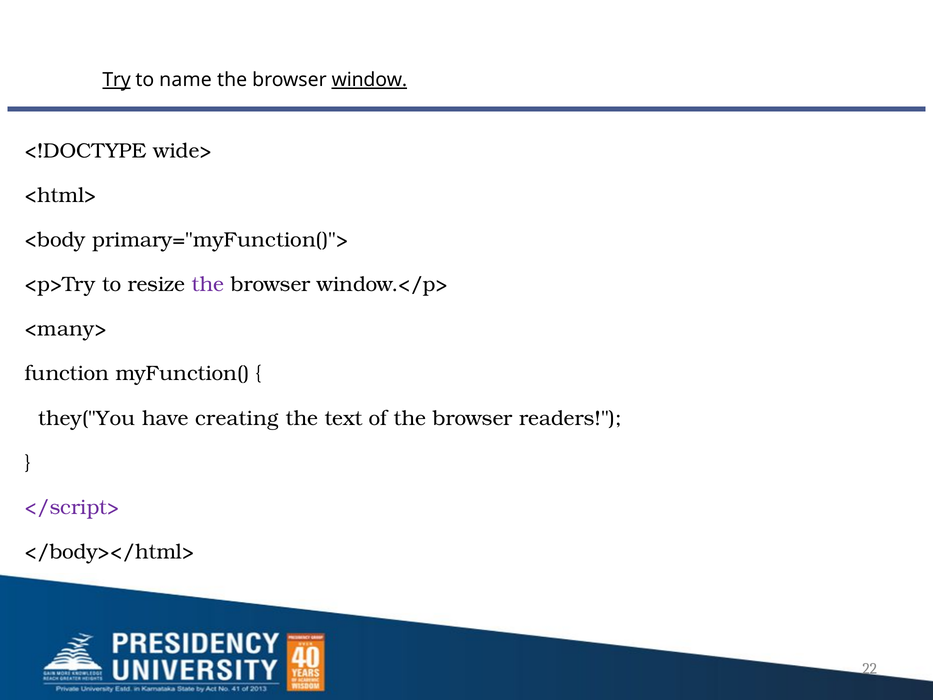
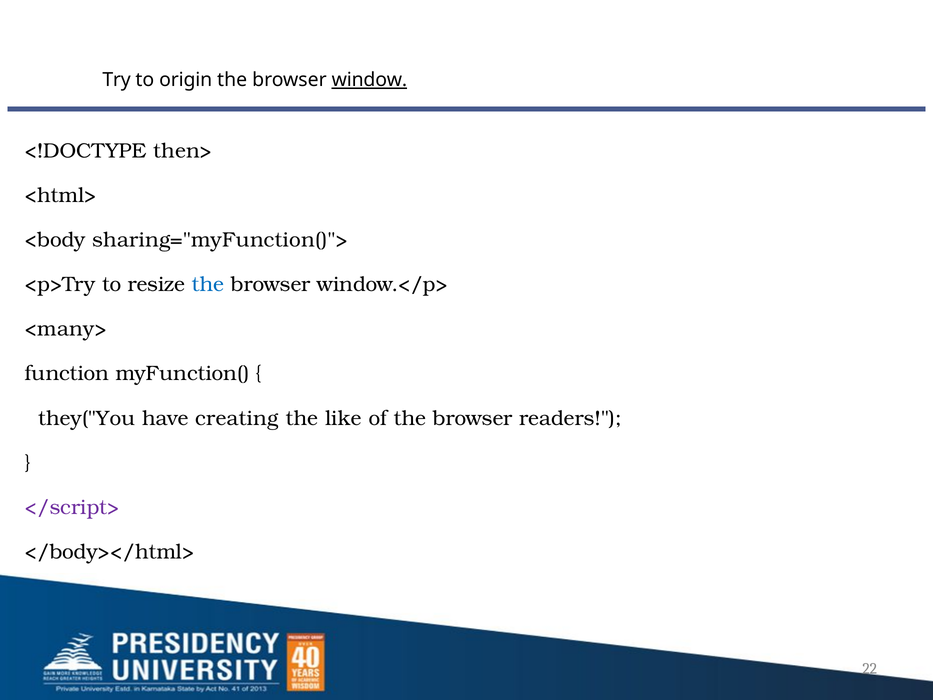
Try underline: present -> none (117, 80)
name: name -> origin (186, 80)
wide>: wide> -> then> (183, 151)
primary="myFunction()">: primary="myFunction()"> -> sharing="myFunction()"> (220, 240)
the colour: purple -> blue (208, 284)
text: text -> like (343, 418)
